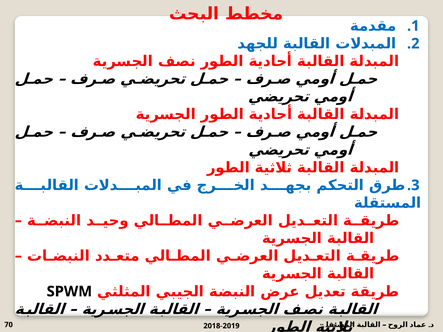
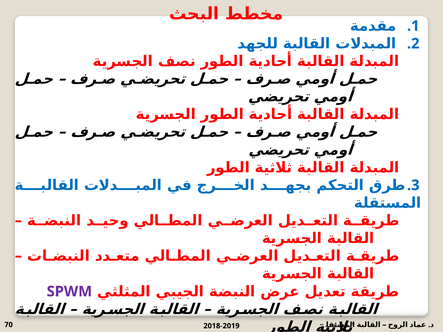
SPWM colour: black -> purple (69, 292)
